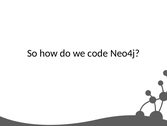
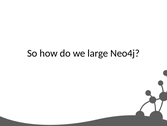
code: code -> large (98, 53)
